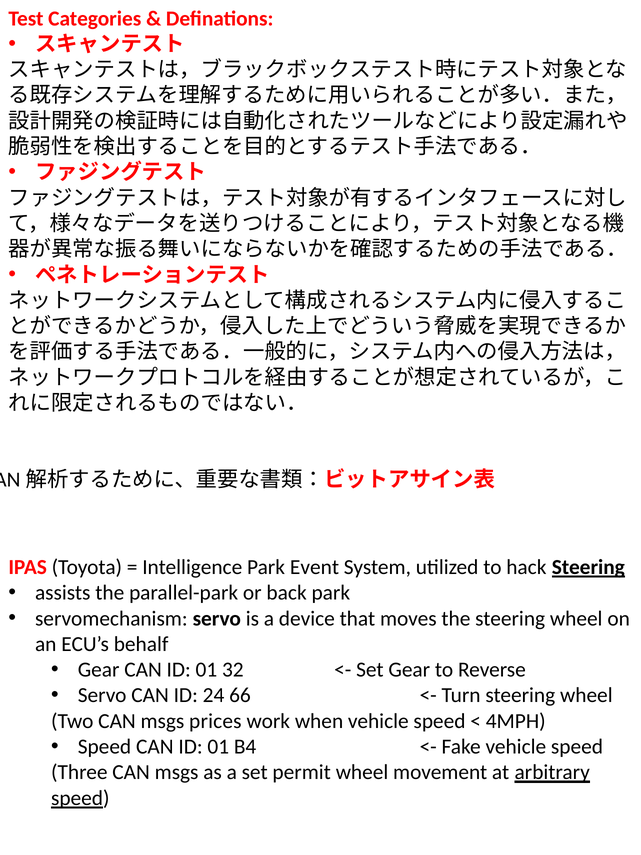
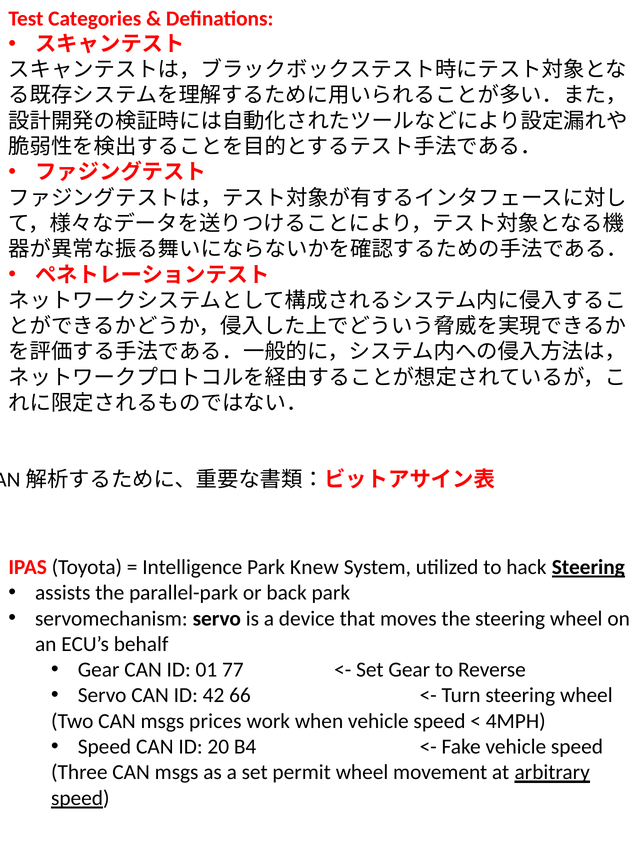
Event: Event -> Knew (314, 567)
32: 32 -> 77 (233, 670)
24: 24 -> 42 (214, 695)
Speed CAN ID 01: 01 -> 20 (218, 746)
